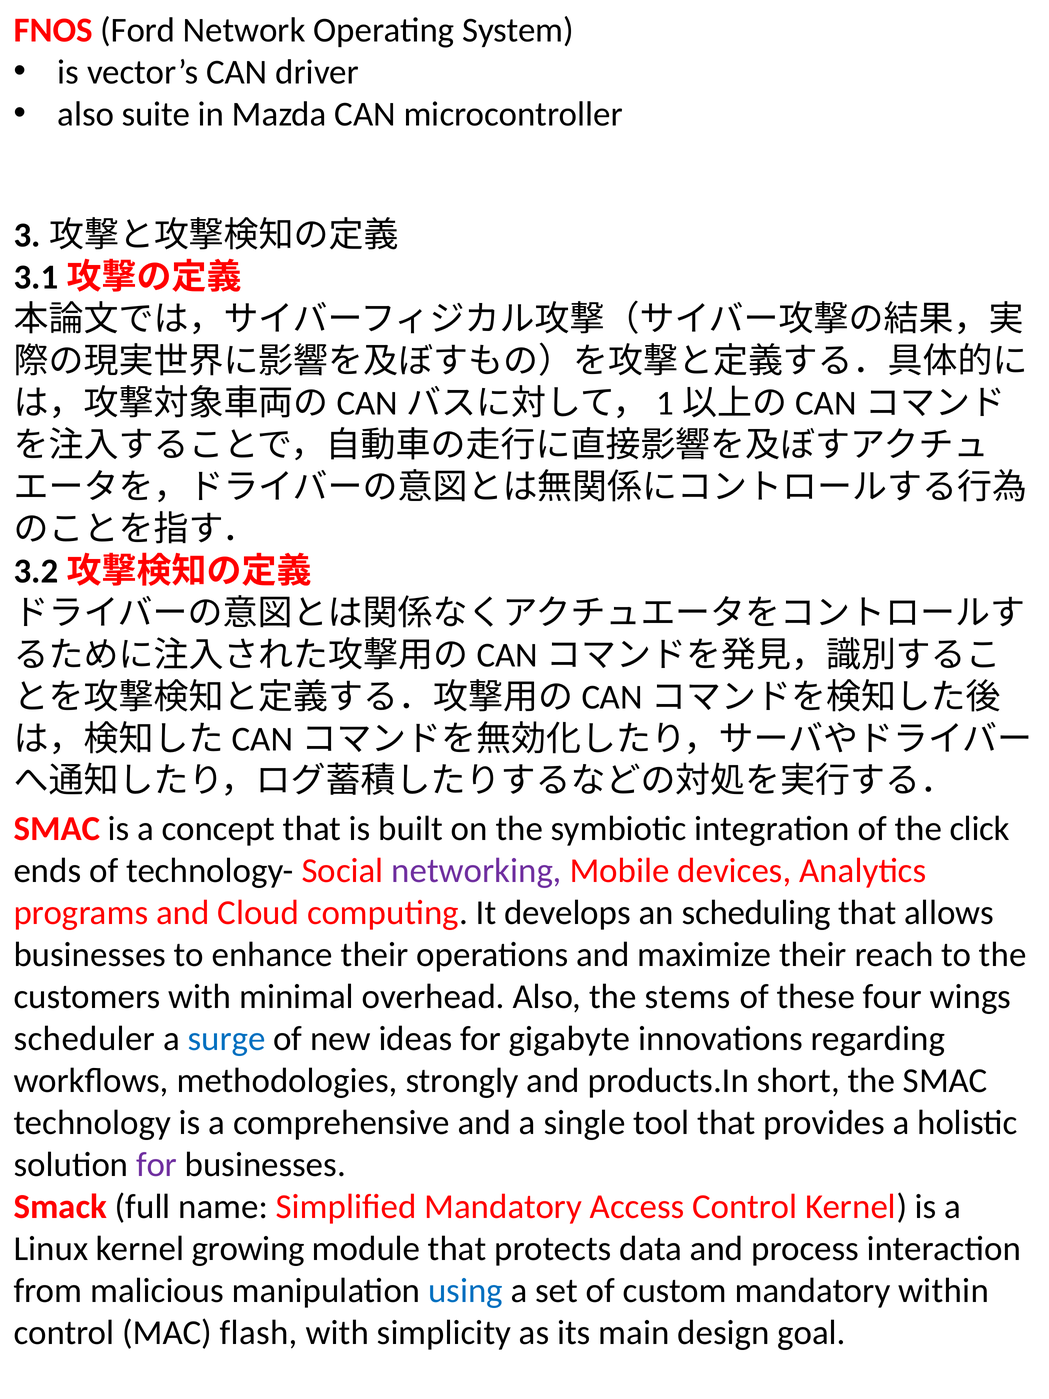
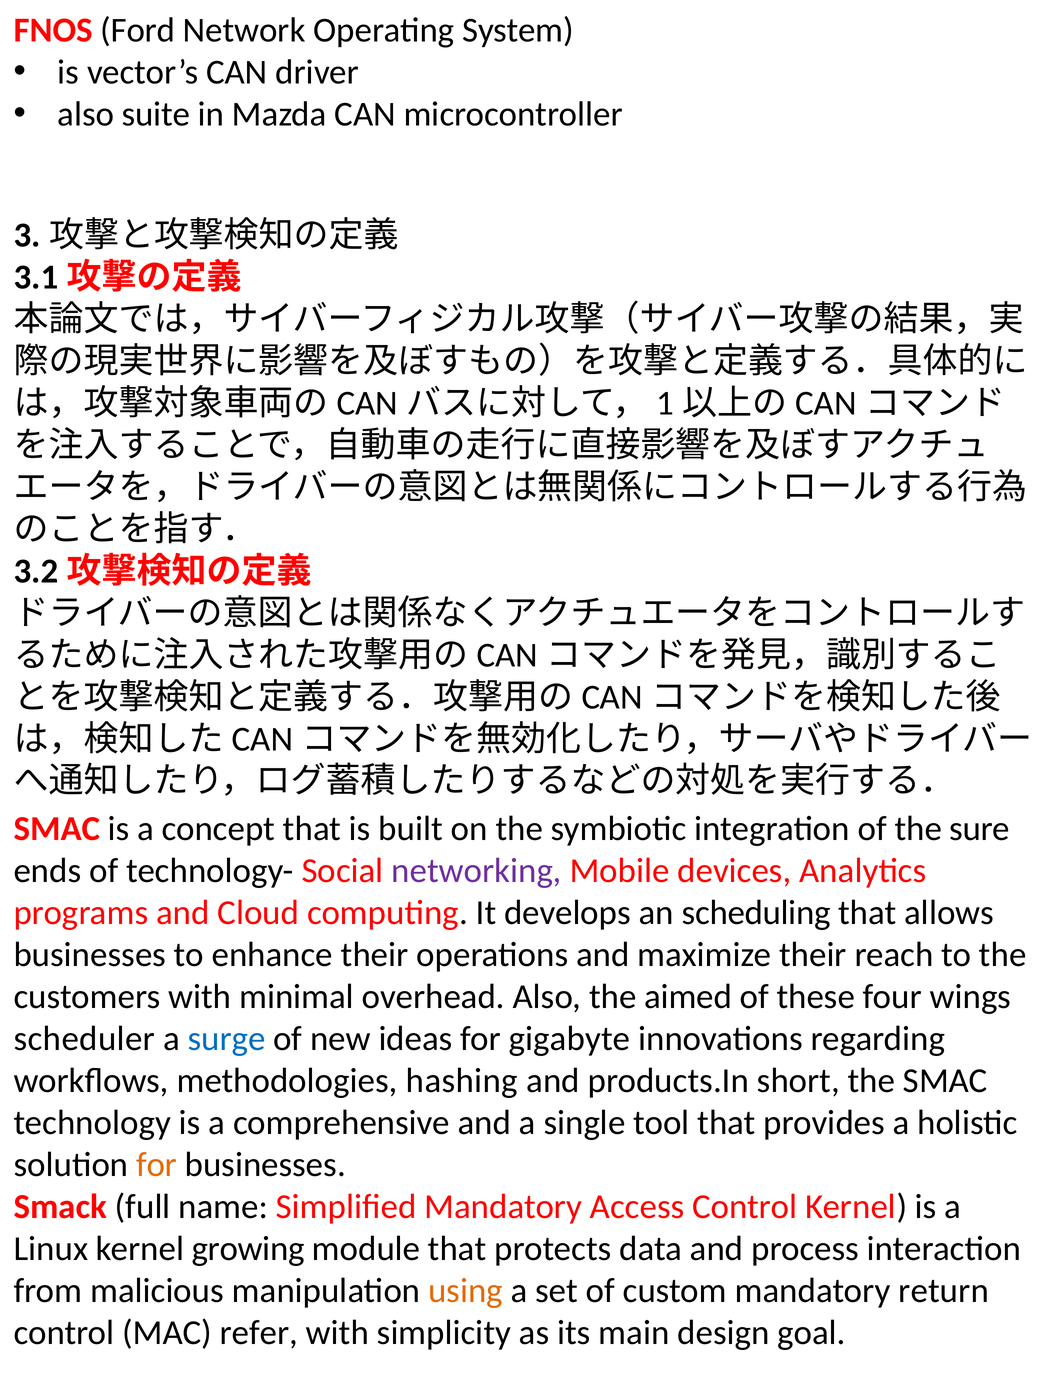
click: click -> sure (980, 829)
stems: stems -> aimed (688, 997)
strongly: strongly -> hashing (462, 1080)
for colour: purple -> orange (157, 1164)
using colour: blue -> orange (466, 1290)
within: within -> return (944, 1290)
flash: flash -> refer (259, 1332)
